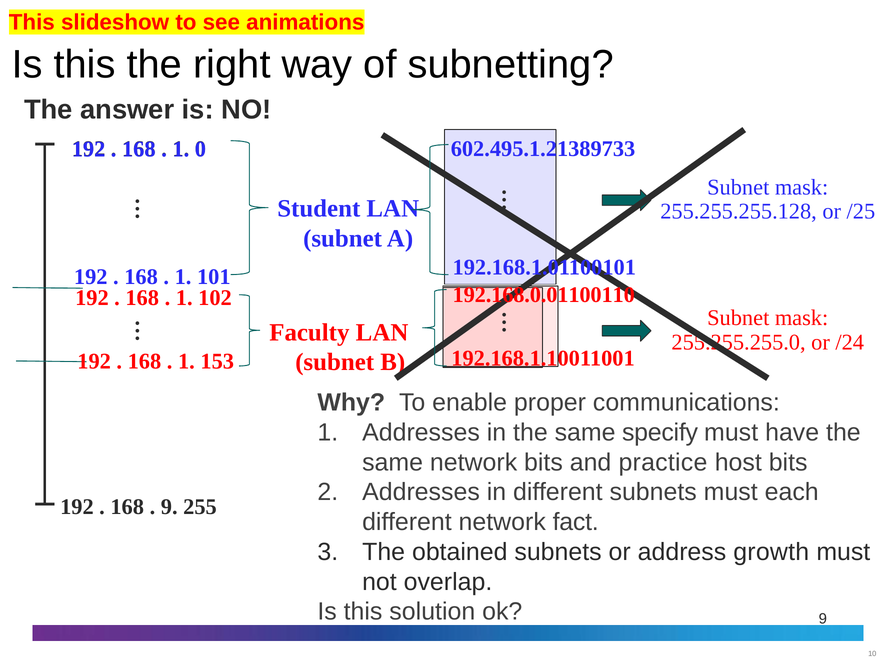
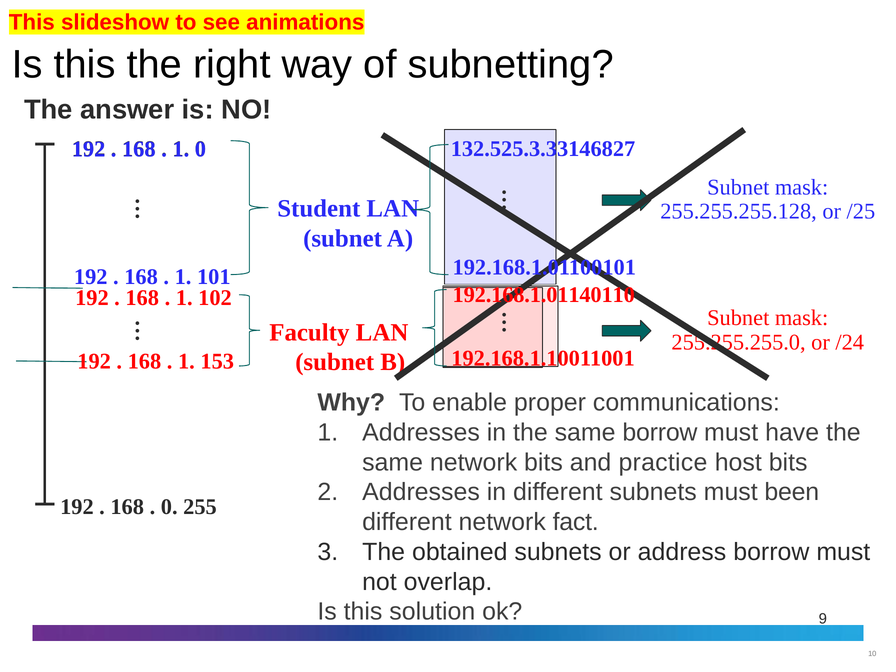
602.495.1.21389733: 602.495.1.21389733 -> 132.525.3.33146827 (543, 149)
192.168.0.01100110: 192.168.0.01100110 -> 192.168.1.01140110 (544, 295)
same specify: specify -> borrow (660, 432)
each: each -> been (792, 492)
9: 9 -> 0 (169, 507)
address growth: growth -> borrow (771, 552)
